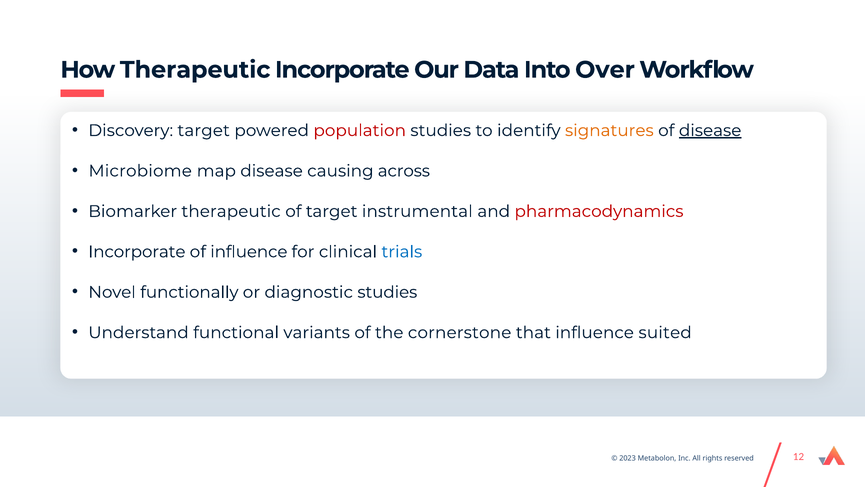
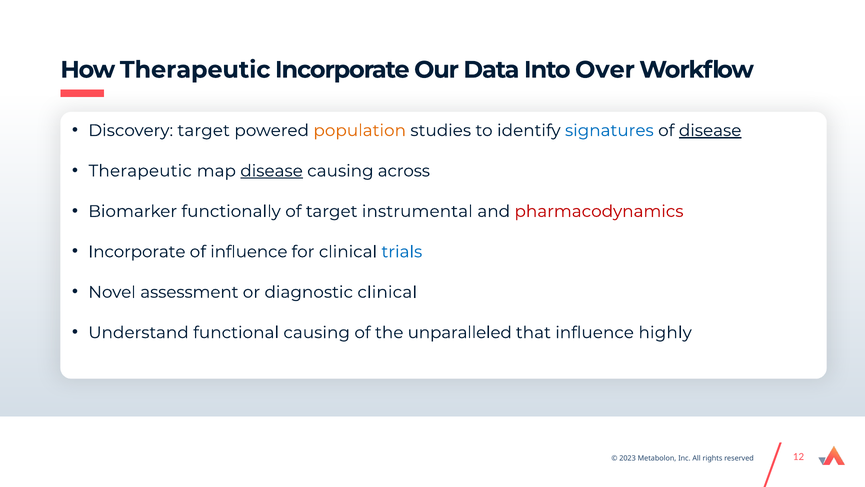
population colour: red -> orange (360, 130)
signatures colour: orange -> blue (609, 130)
Microbiome: Microbiome -> Therapeutic (140, 171)
disease underline: none -> present (272, 171)
Biomarker therapeutic: therapeutic -> functionally (231, 211)
functionally: functionally -> assessment (189, 292)
diagnostic studies: studies -> clinical (387, 292)
functional variants: variants -> causing (317, 332)
cornerstone: cornerstone -> unparalleled (460, 332)
suited: suited -> highly (665, 332)
